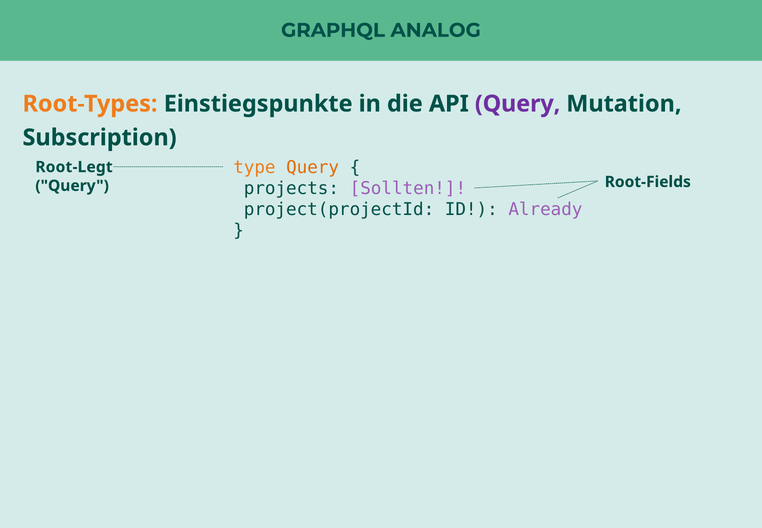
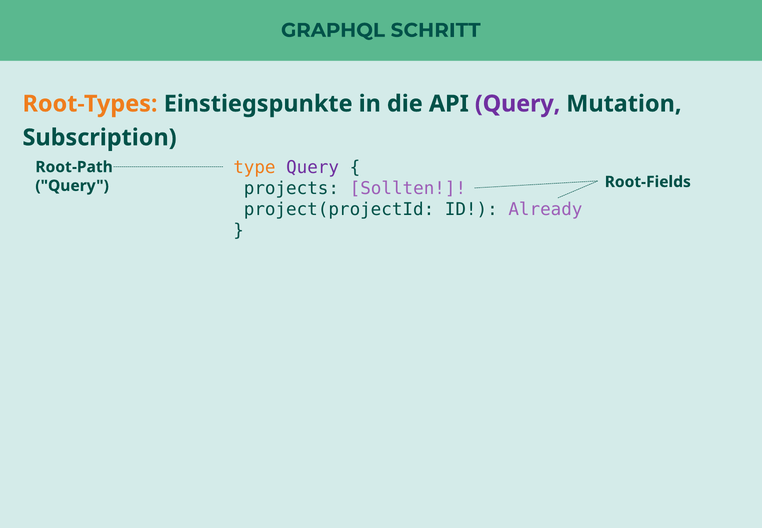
ANALOG: ANALOG -> SCHRITT (436, 30)
Query colour: orange -> purple (313, 167)
Root-Legt: Root-Legt -> Root-Path (74, 167)
